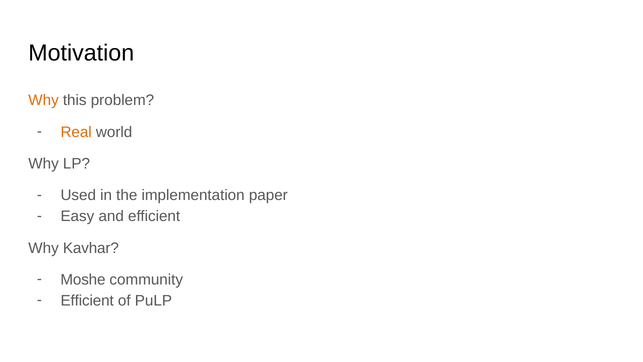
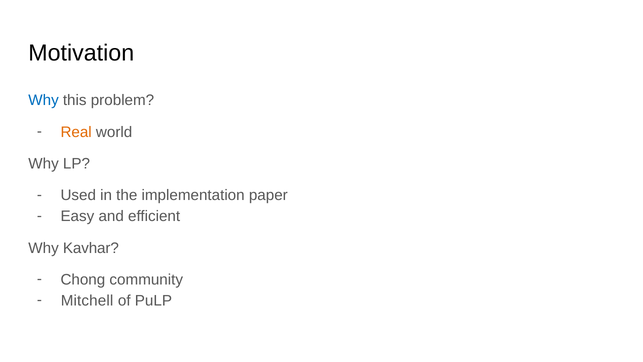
Why colour: orange -> blue (44, 100)
Moshe: Moshe -> Chong (83, 280)
Efficient: Efficient -> Mitchell (87, 300)
